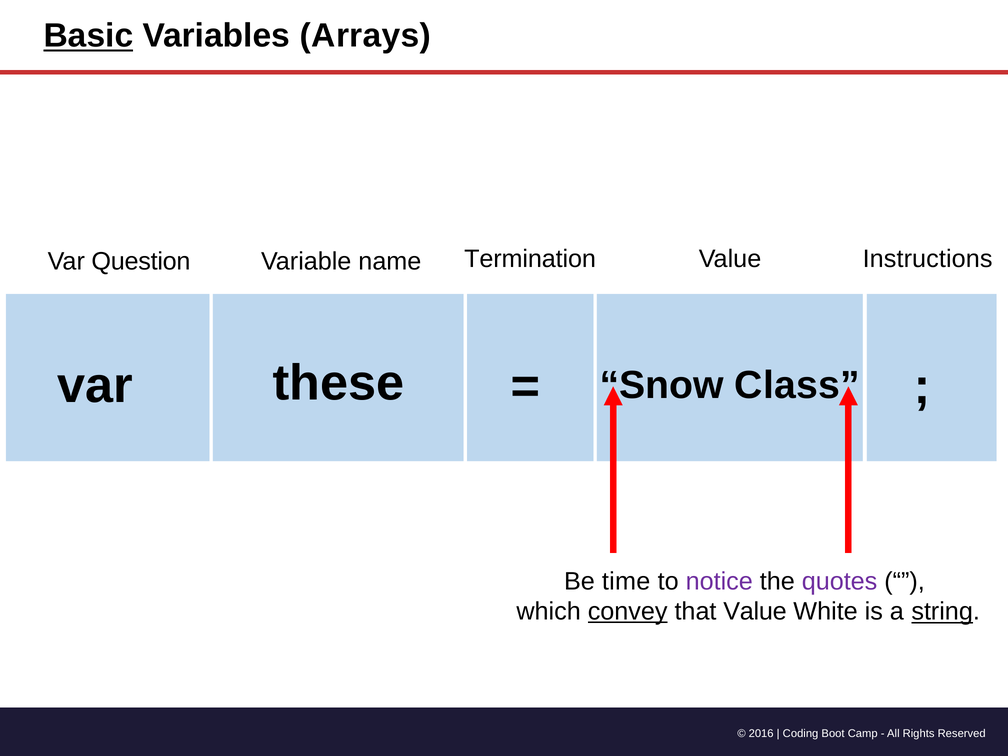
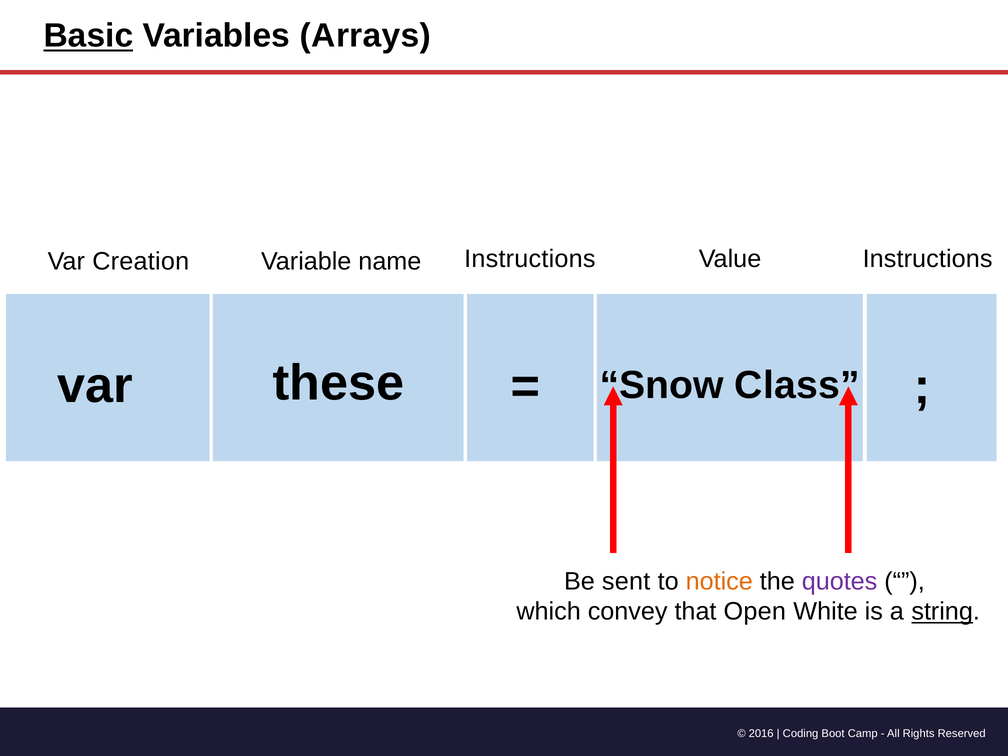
Question: Question -> Creation (141, 261)
name Termination: Termination -> Instructions (530, 259)
time: time -> sent (626, 581)
notice colour: purple -> orange (719, 581)
convey underline: present -> none (628, 612)
that Value: Value -> Open (755, 612)
